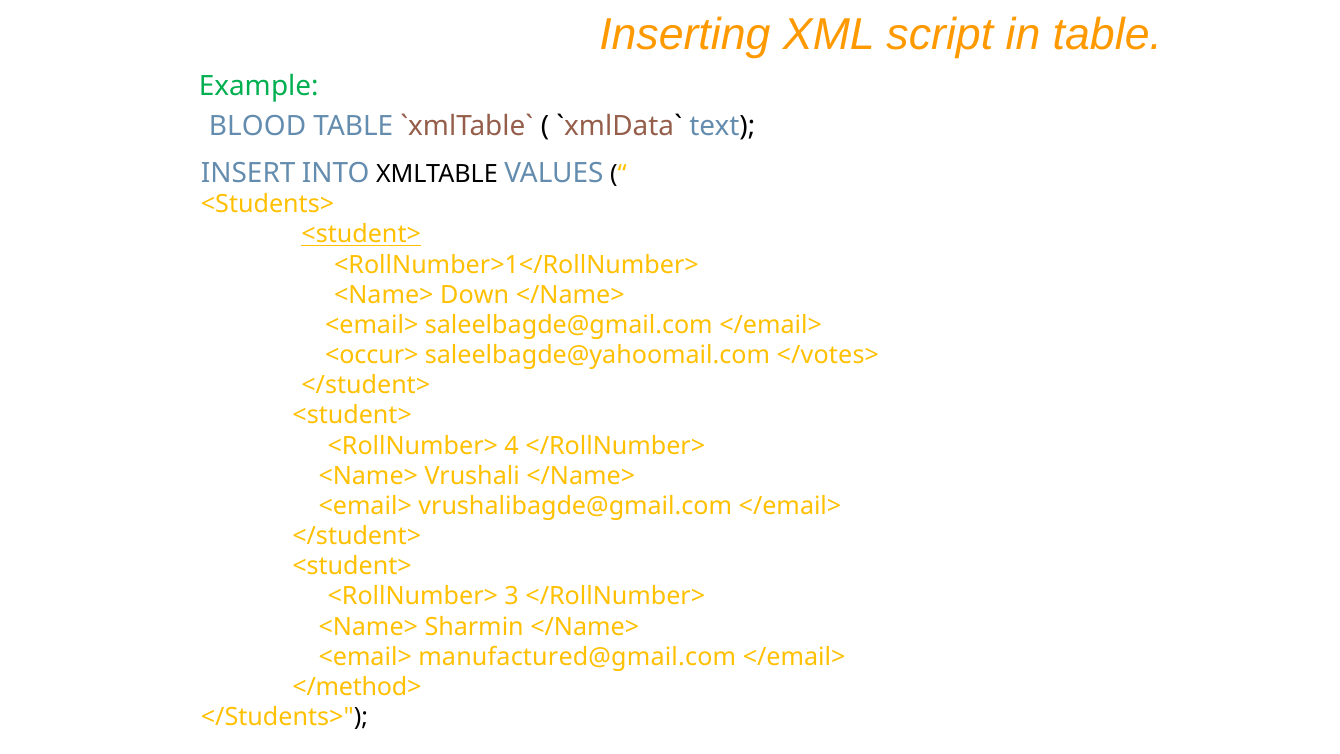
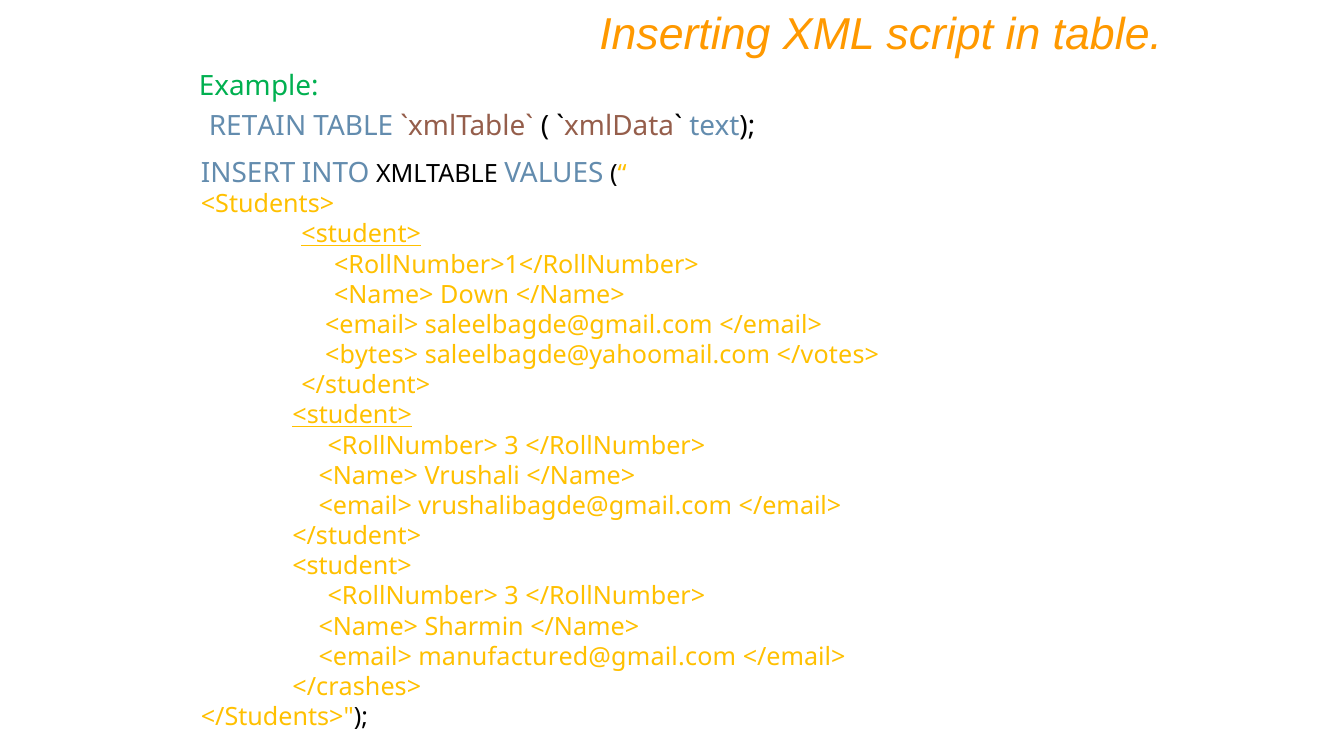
BLOOD: BLOOD -> RETAIN (257, 126)
<occur>: <occur> -> <bytes> (372, 355)
<student> underline: none -> present (352, 416)
4: 4 -> 3 (512, 446)
</method>: </method> -> </crashes> (357, 687)
